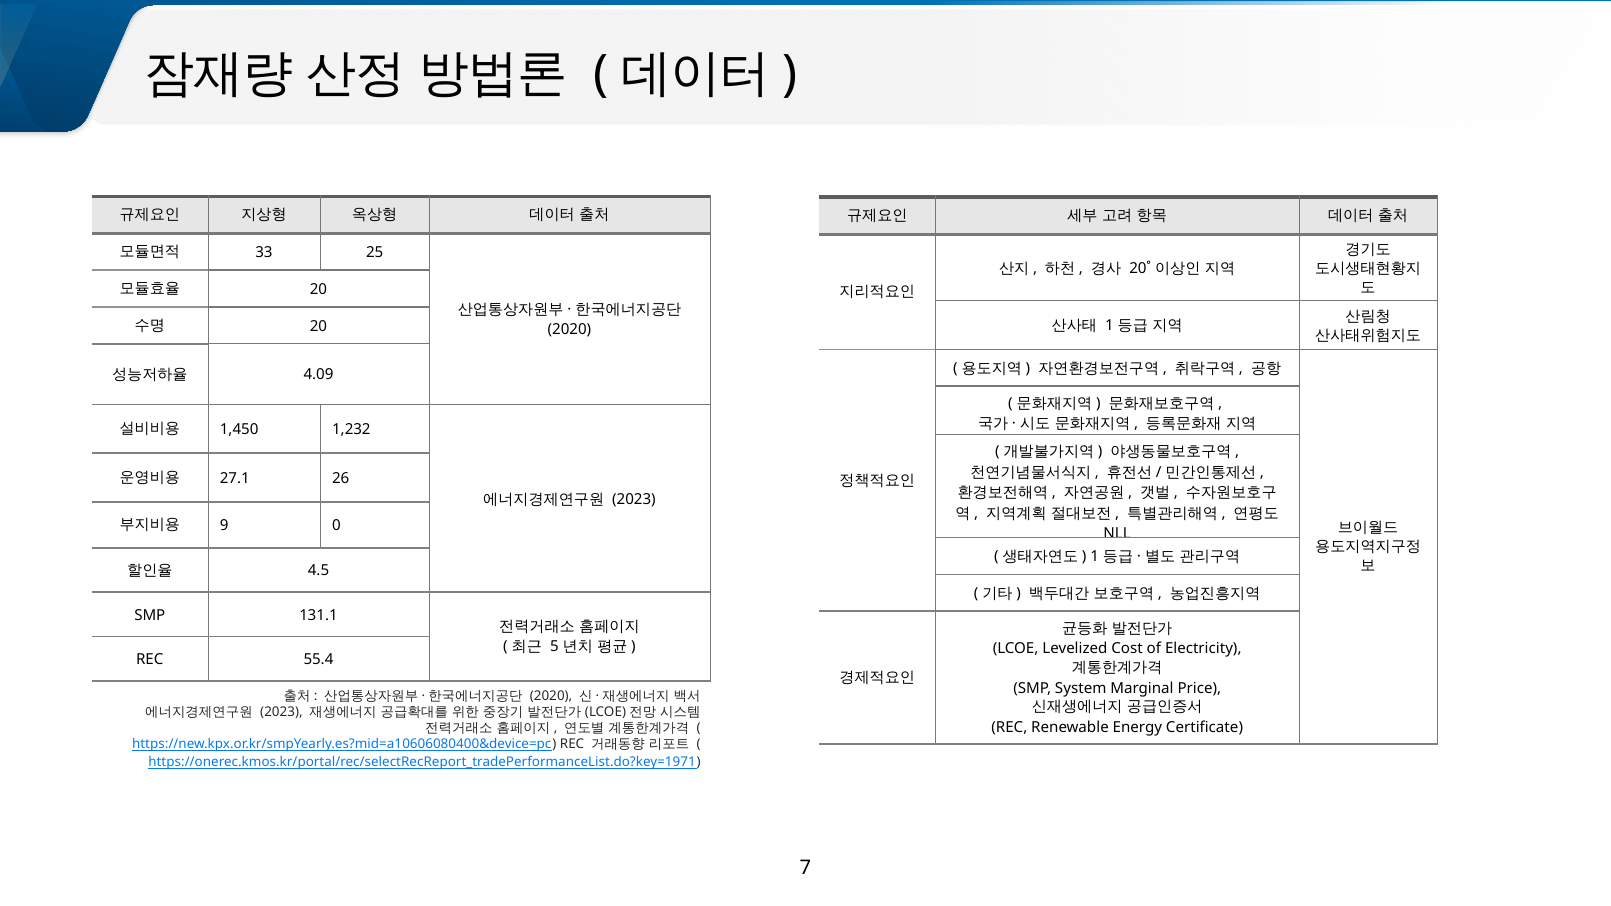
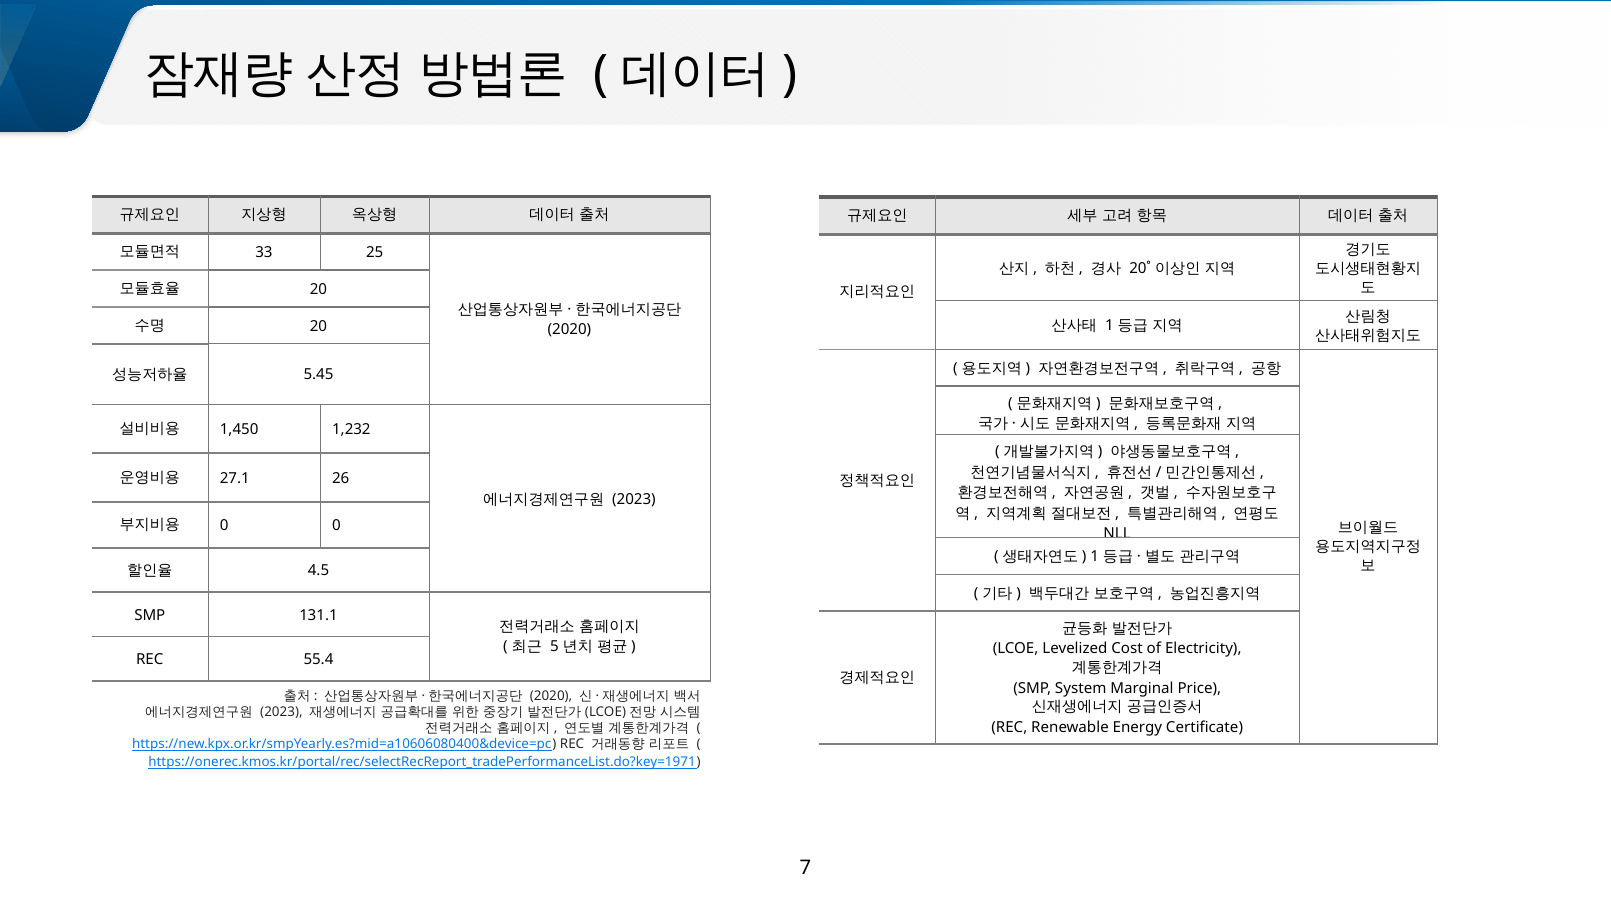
4.09: 4.09 -> 5.45 (319, 375)
9: 9 -> 0 (224, 526)
